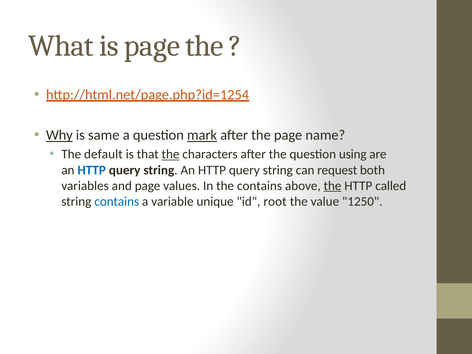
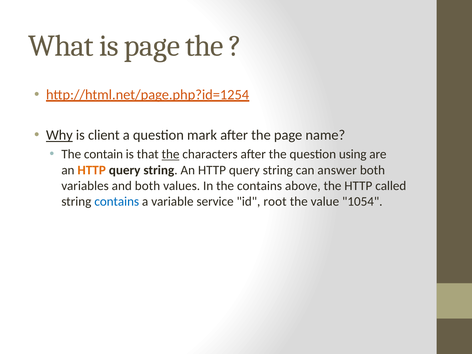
same: same -> client (104, 135)
mark underline: present -> none (202, 135)
default: default -> contain (103, 154)
HTTP colour: blue -> orange (92, 170)
request: request -> answer (337, 170)
and page: page -> both (147, 186)
the underline: present -> none (333, 186)
unique: unique -> service (215, 201)
1250: 1250 -> 1054 (362, 201)
